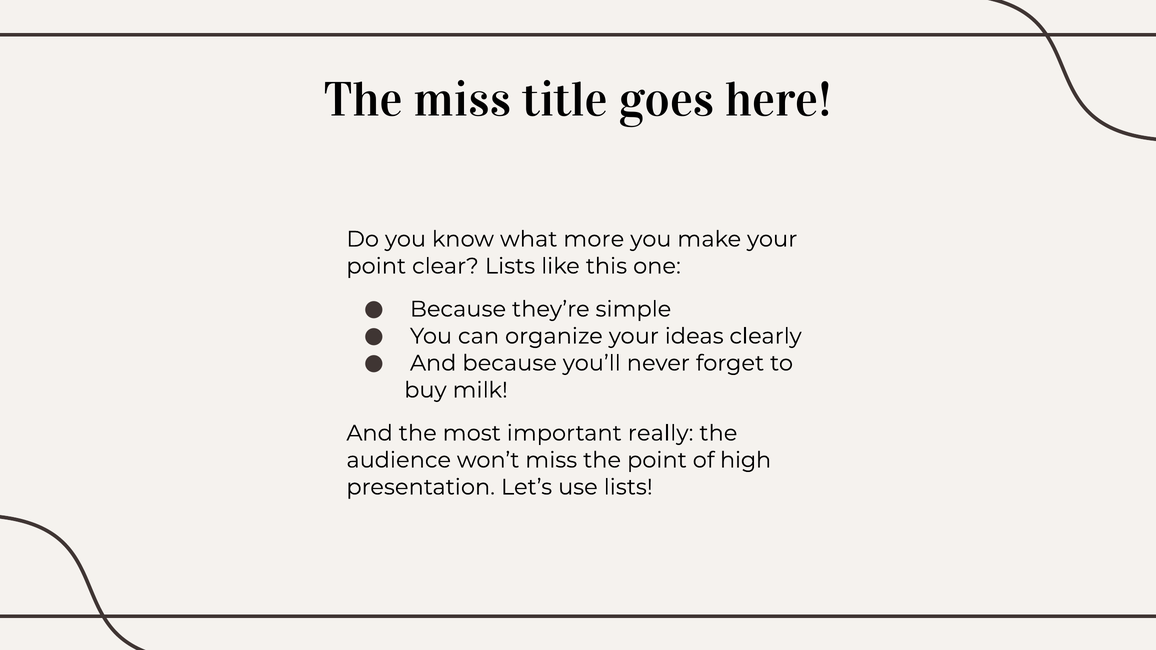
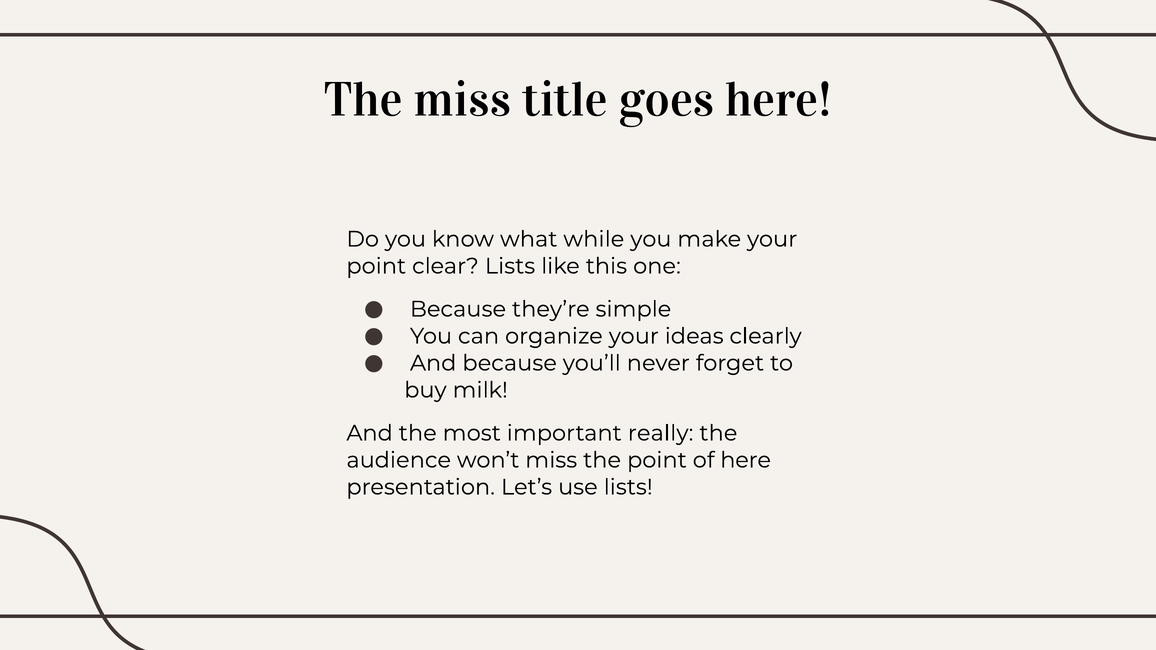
more: more -> while (594, 239)
of high: high -> here (746, 460)
